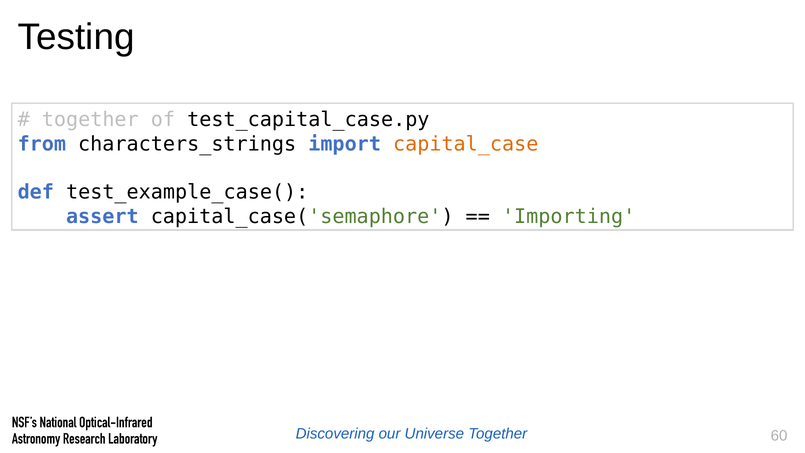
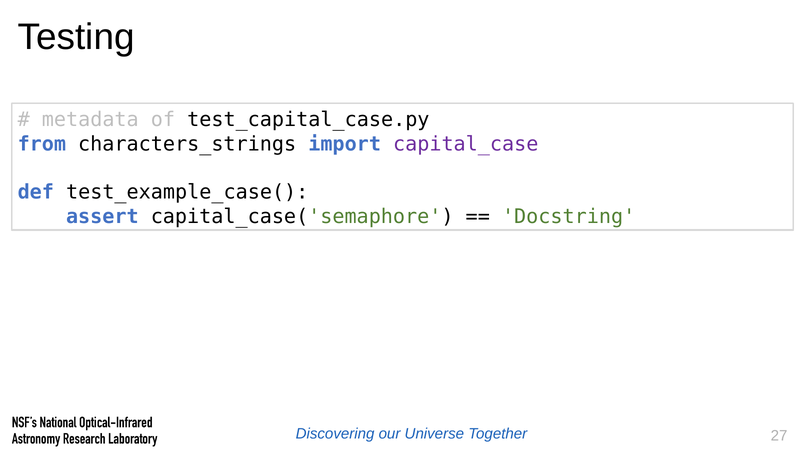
together: together -> metadata (90, 120)
capital_case colour: orange -> purple (466, 144)
Importing: Importing -> Docstring (569, 216)
60: 60 -> 27 (779, 435)
